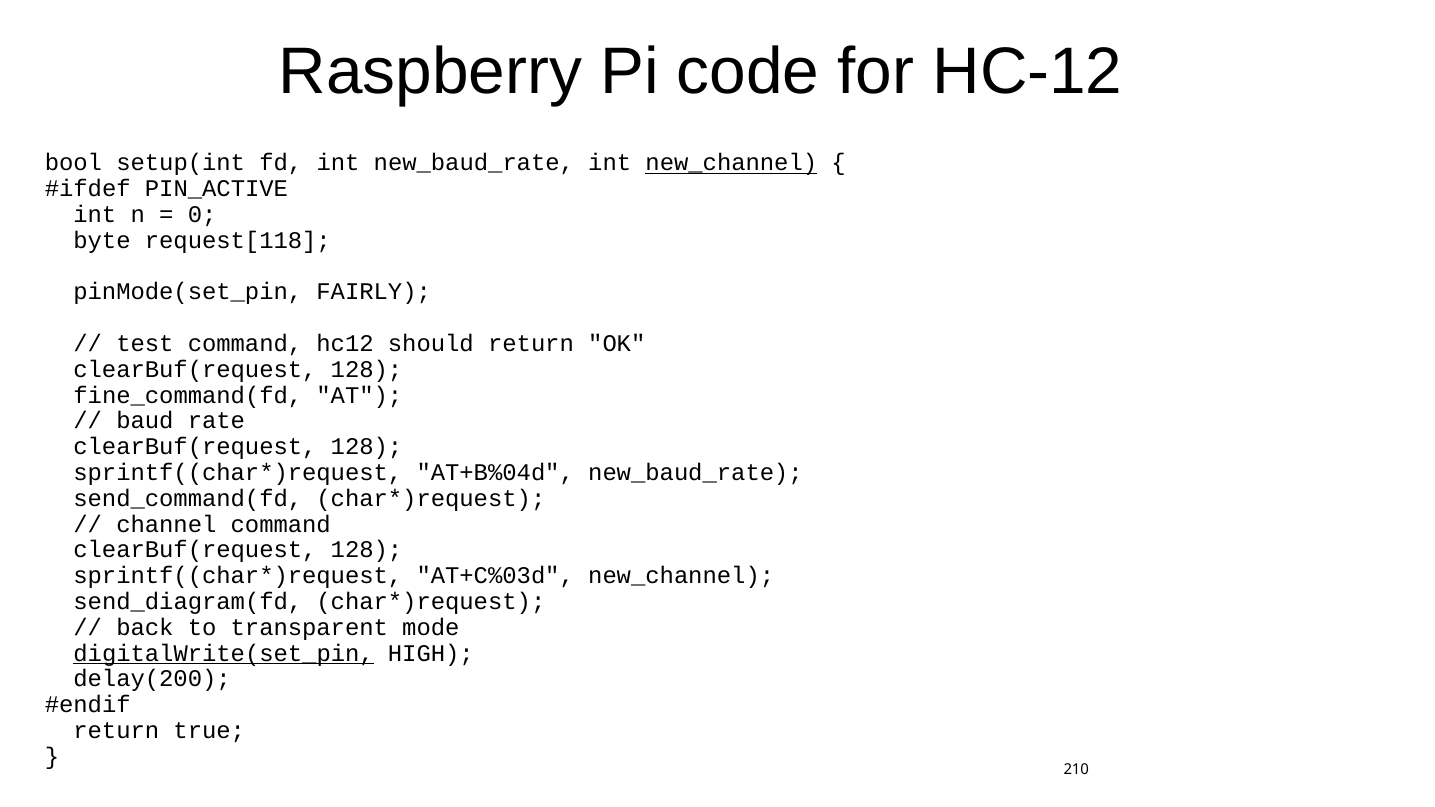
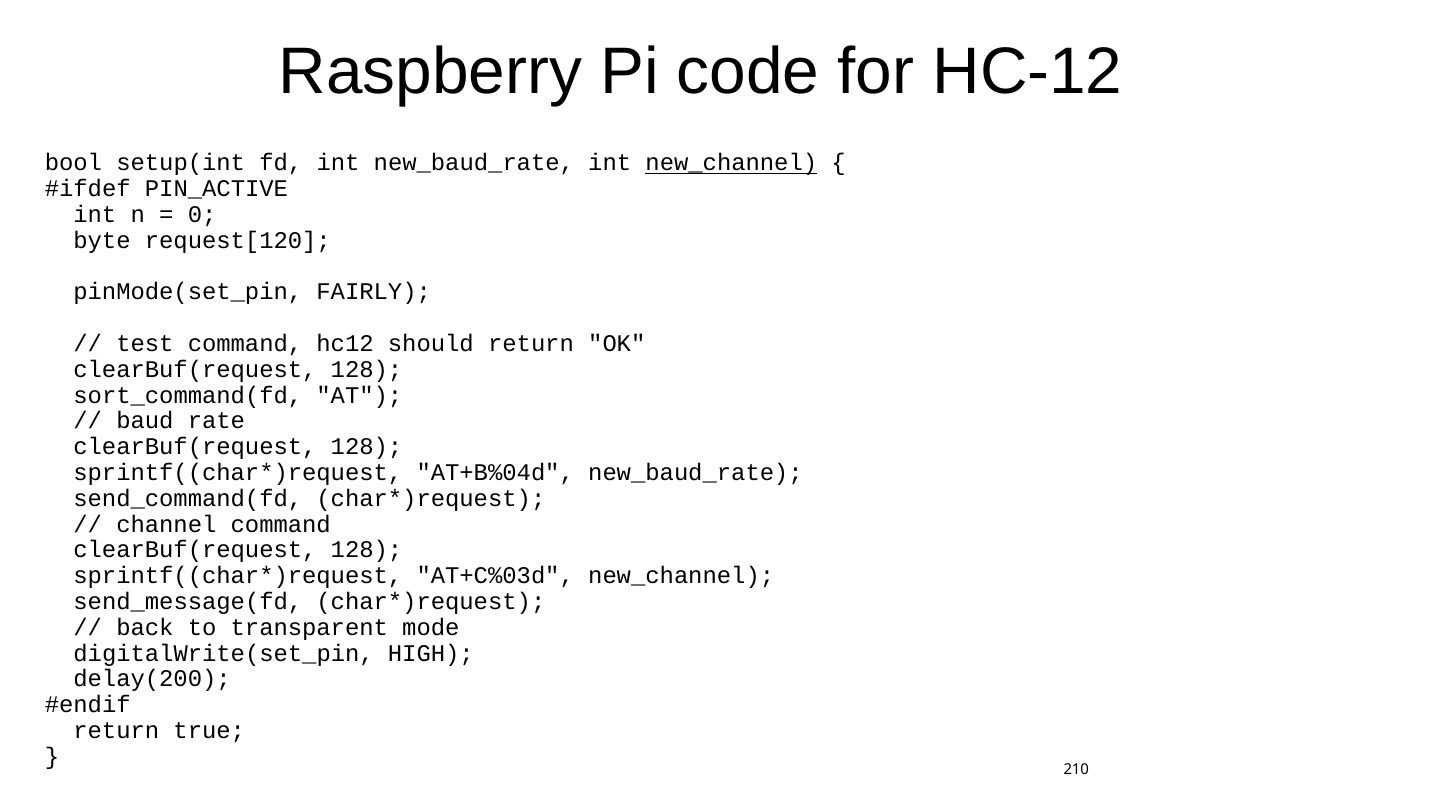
request[118: request[118 -> request[120 (238, 240)
fine_command(fd: fine_command(fd -> sort_command(fd (188, 395)
send_diagram(fd: send_diagram(fd -> send_message(fd (188, 602)
digitalWrite(set_pin underline: present -> none (224, 653)
